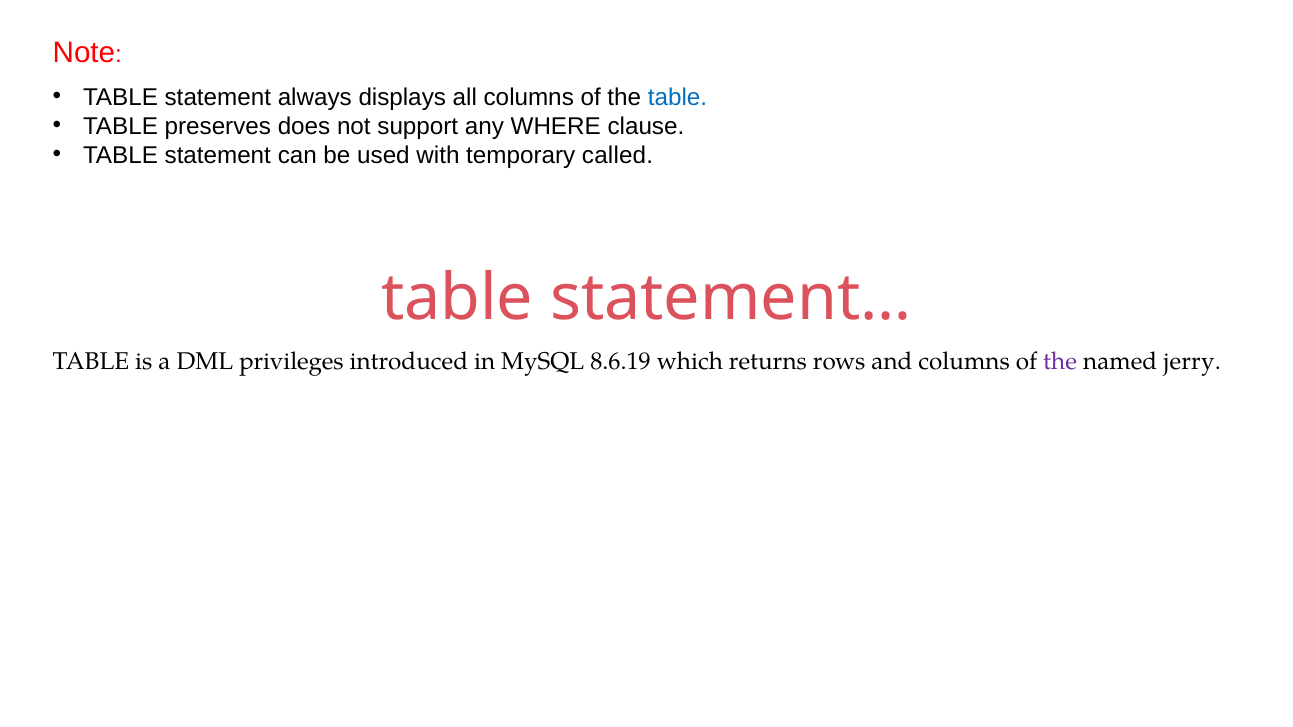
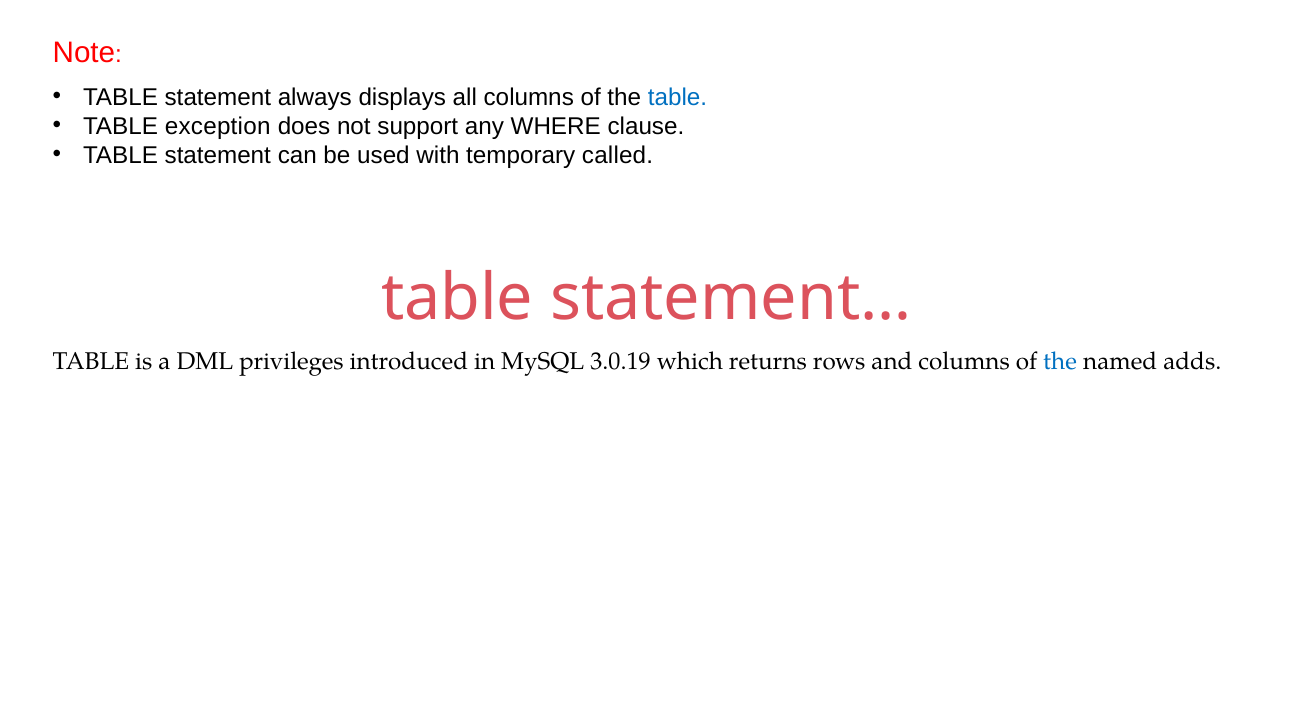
preserves: preserves -> exception (218, 126)
8.6.19: 8.6.19 -> 3.0.19 (621, 362)
the colour: purple -> blue (1060, 362)
jerry: jerry -> adds (1192, 362)
